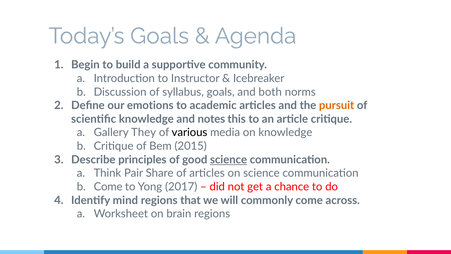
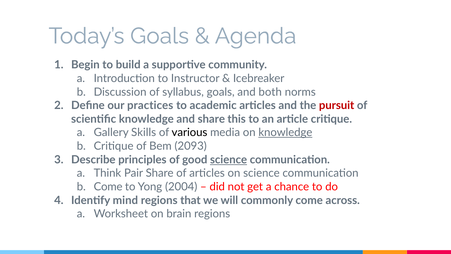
emotions: emotions -> practices (150, 105)
pursuit colour: orange -> red (337, 105)
and notes: notes -> share (211, 119)
They: They -> Skills (144, 132)
knowledge underline: none -> present (285, 132)
2015: 2015 -> 2093 (191, 146)
2017: 2017 -> 2004 (181, 187)
